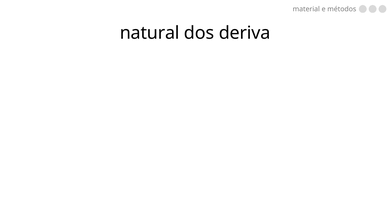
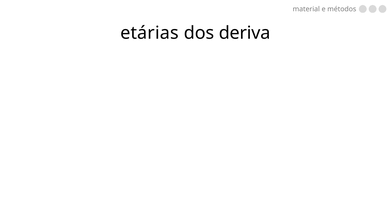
natural: natural -> etárias (149, 33)
